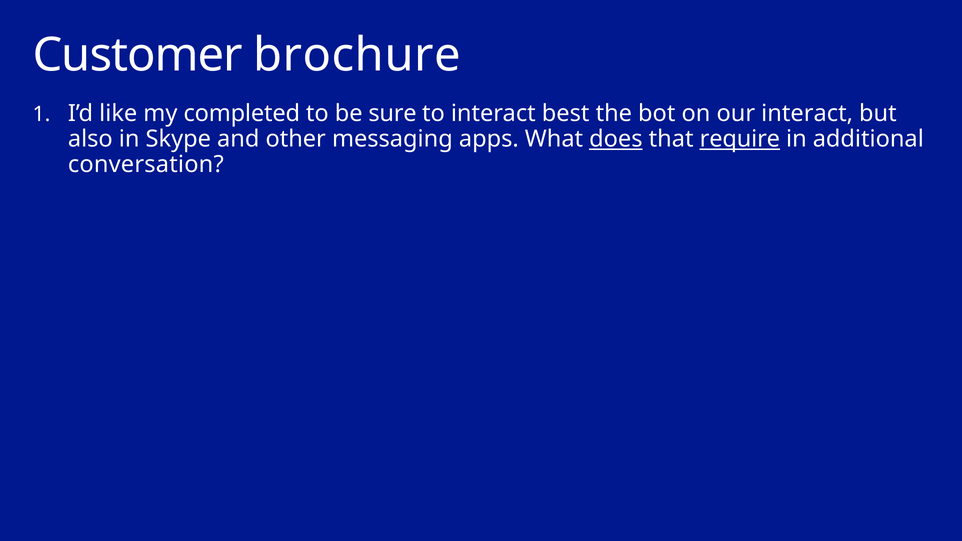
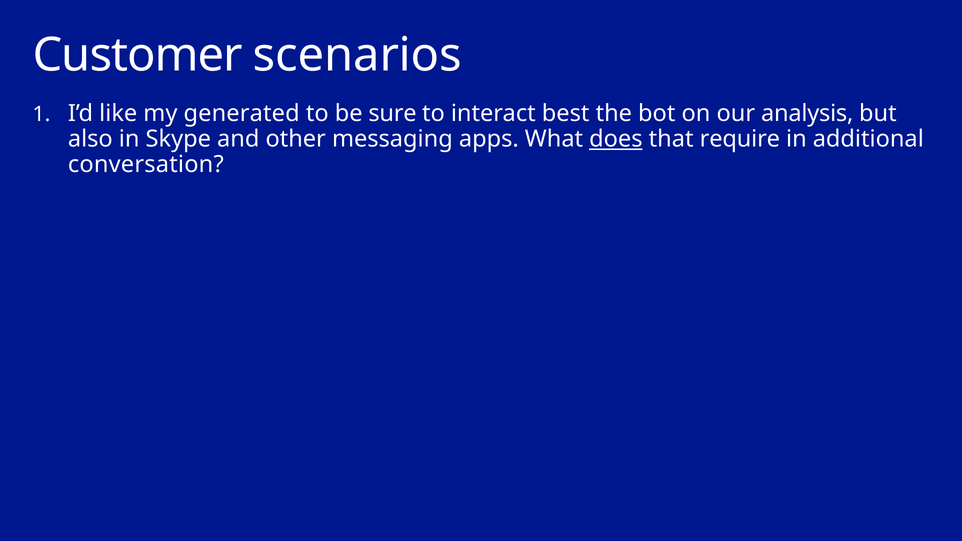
brochure: brochure -> scenarios (357, 55)
completed: completed -> generated (242, 113)
our interact: interact -> analysis (807, 113)
require underline: present -> none (740, 139)
